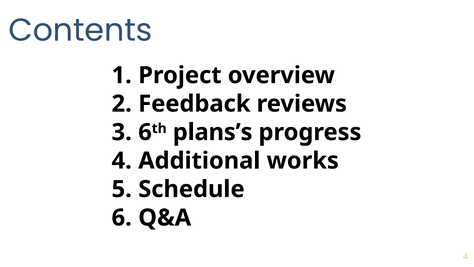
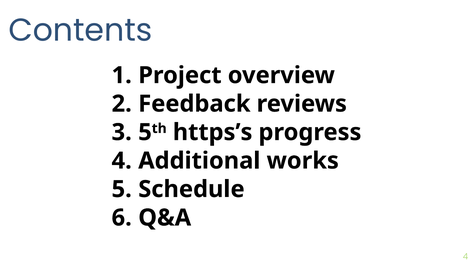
6: 6 -> 5 (145, 132)
plans’s: plans’s -> https’s (213, 132)
